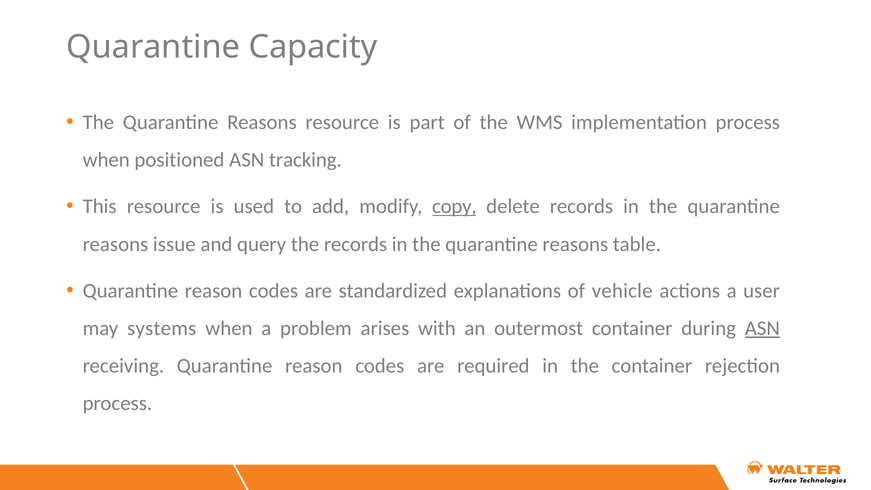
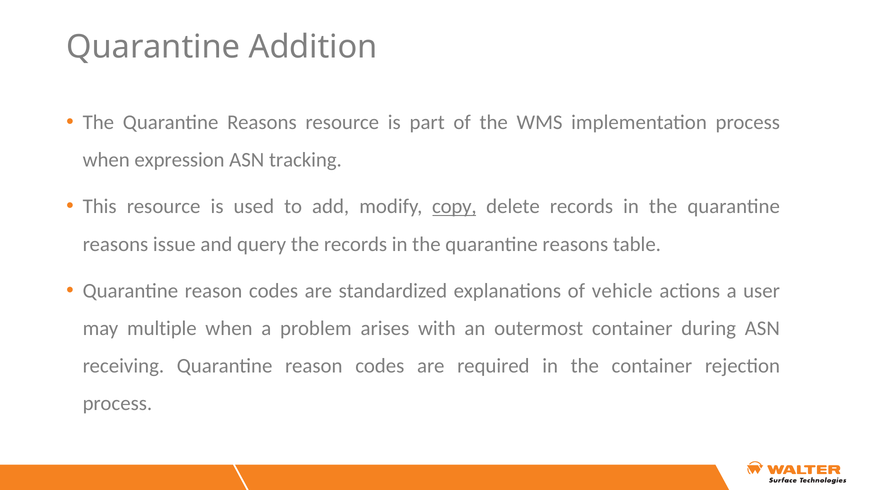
Capacity: Capacity -> Addition (313, 47)
positioned: positioned -> expression (180, 160)
systems: systems -> multiple (162, 328)
ASN underline: present -> none (762, 328)
